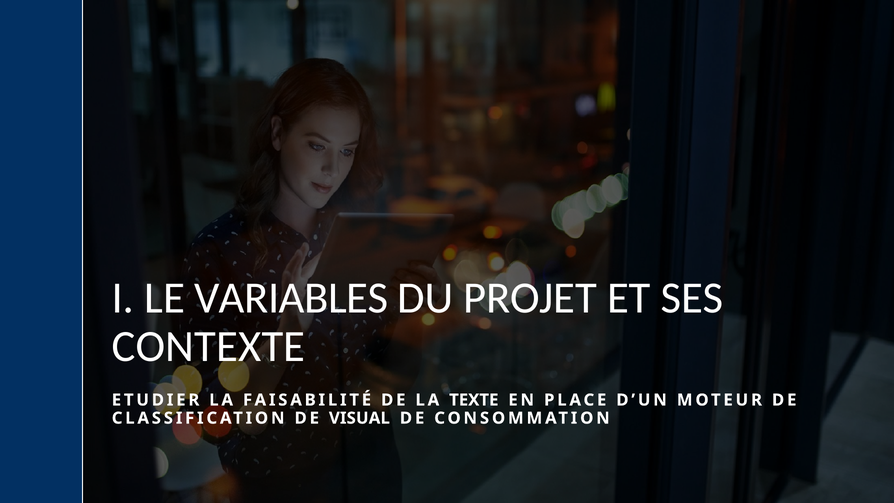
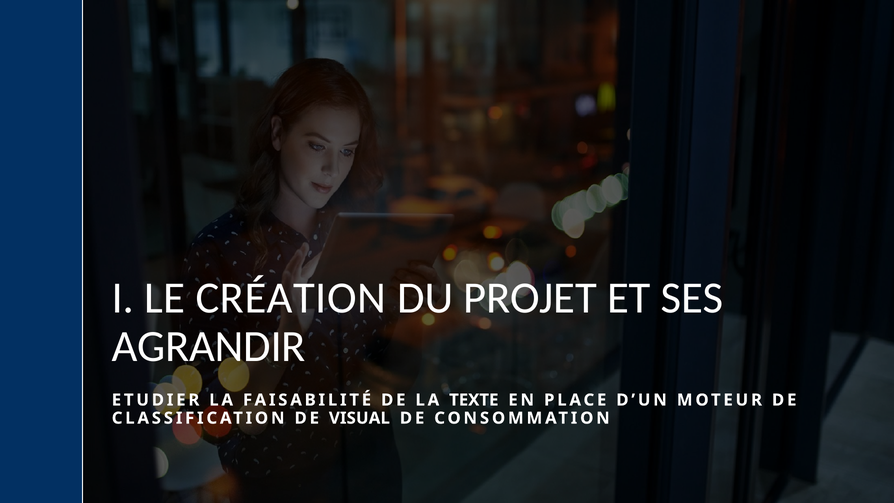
VARIABLES: VARIABLES -> CRÉATION (291, 298)
CONTEXTE: CONTEXTE -> AGRANDIR (209, 346)
